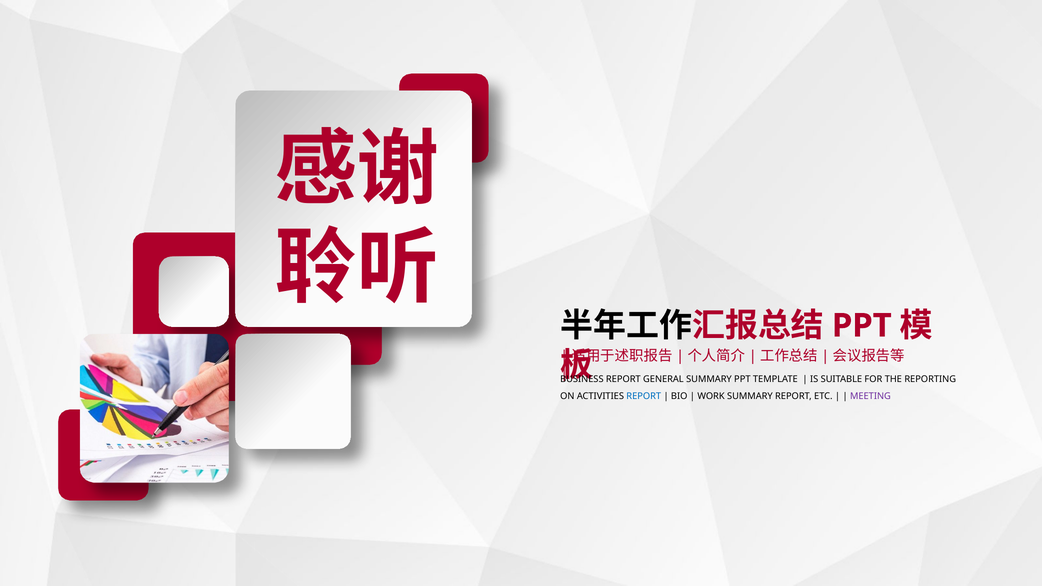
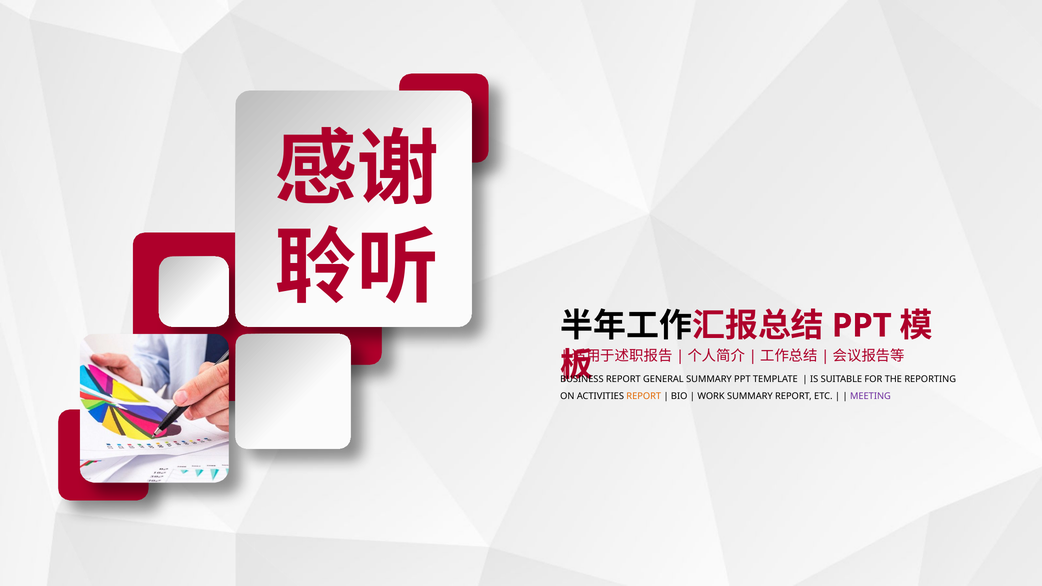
REPORT colour: blue -> orange (644, 396)
